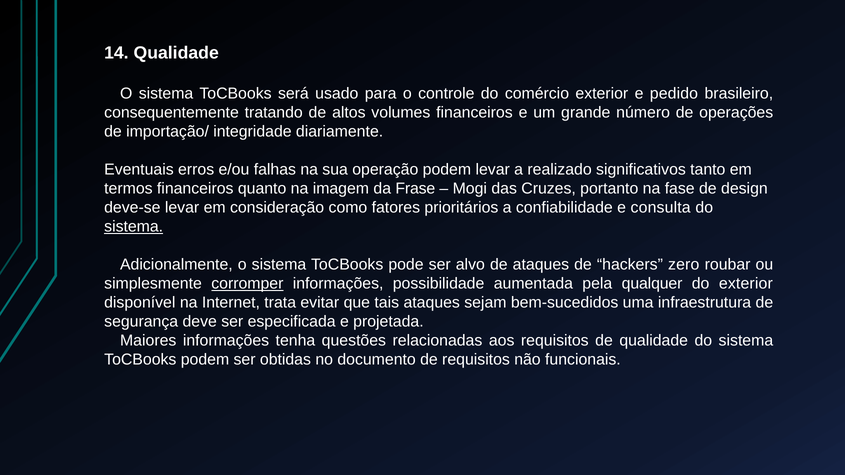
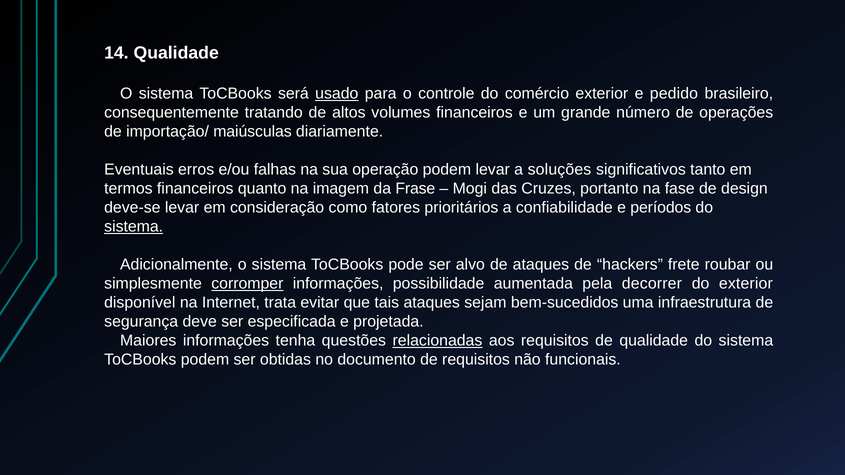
usado underline: none -> present (337, 94)
integridade: integridade -> maiúsculas (252, 132)
realizado: realizado -> soluções (559, 170)
consulta: consulta -> períodos (661, 208)
zero: zero -> frete (684, 265)
qualquer: qualquer -> decorrer (652, 284)
relacionadas underline: none -> present (437, 341)
